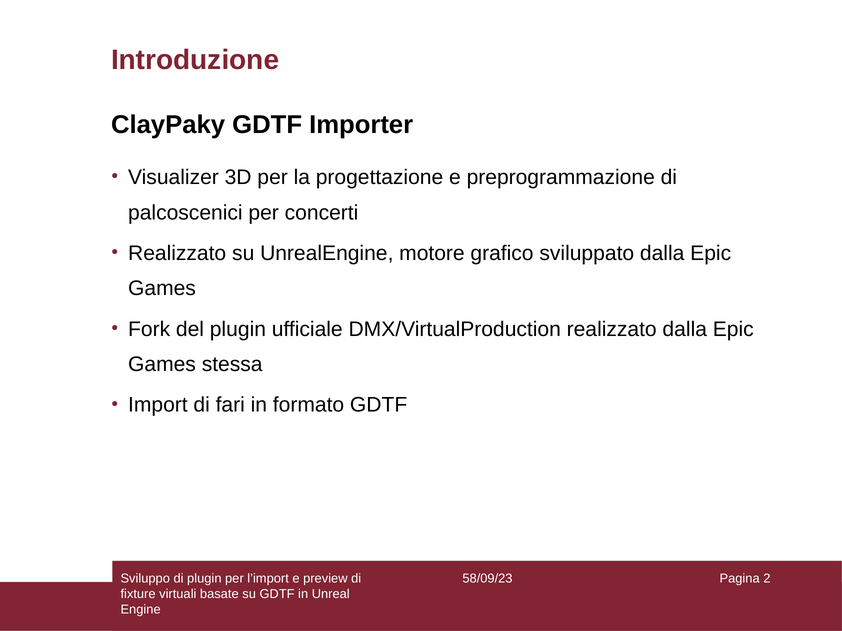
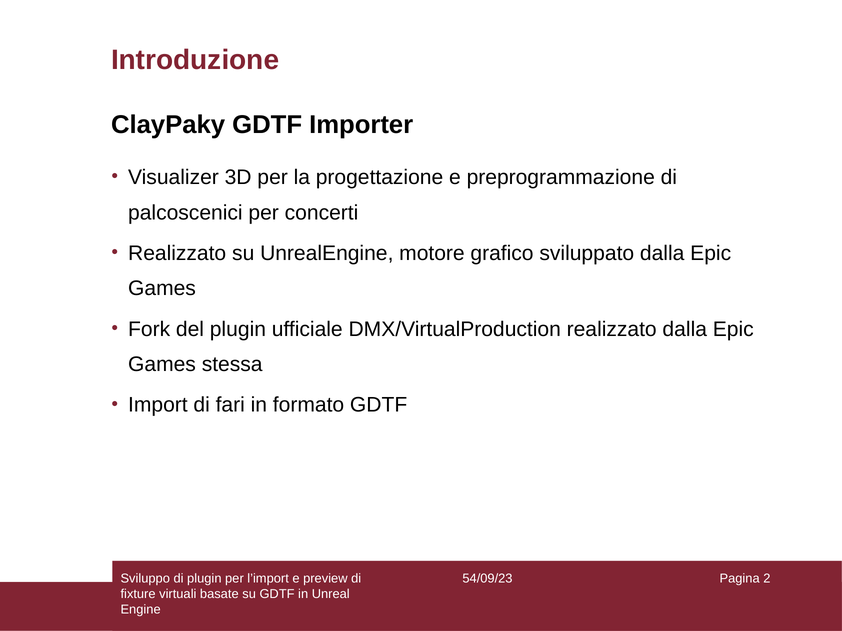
58/09/23: 58/09/23 -> 54/09/23 (487, 579)
